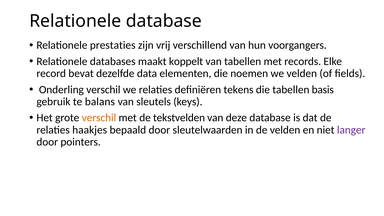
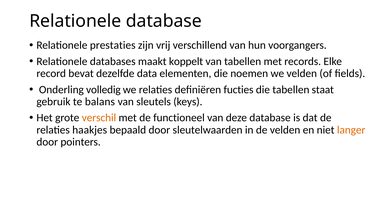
Onderling verschil: verschil -> volledig (103, 90)
tekens: tekens -> fucties (239, 90)
basis: basis -> staat (323, 90)
tekstvelden: tekstvelden -> functioneel (179, 118)
langer colour: purple -> orange (351, 130)
